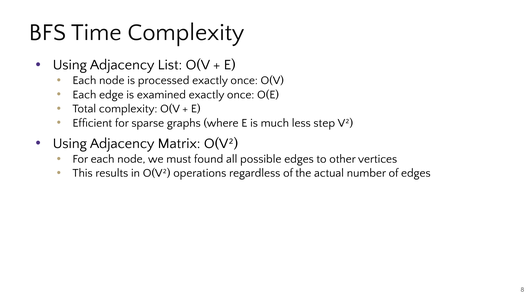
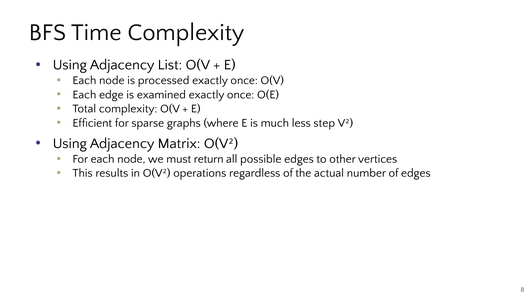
found: found -> return (209, 159)
